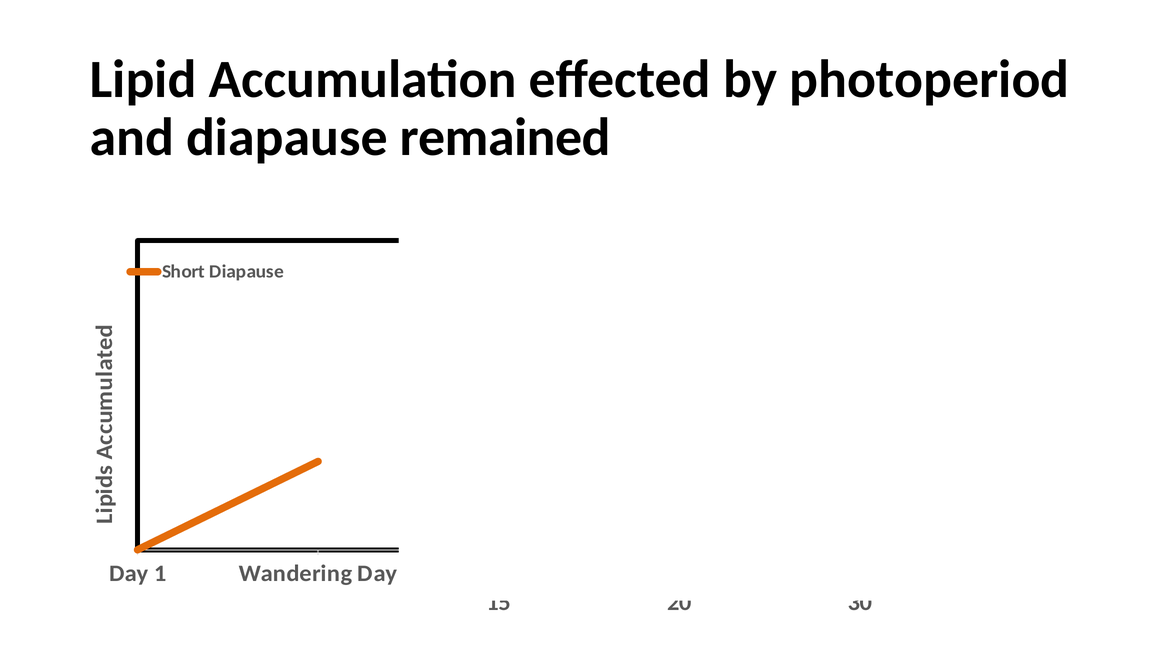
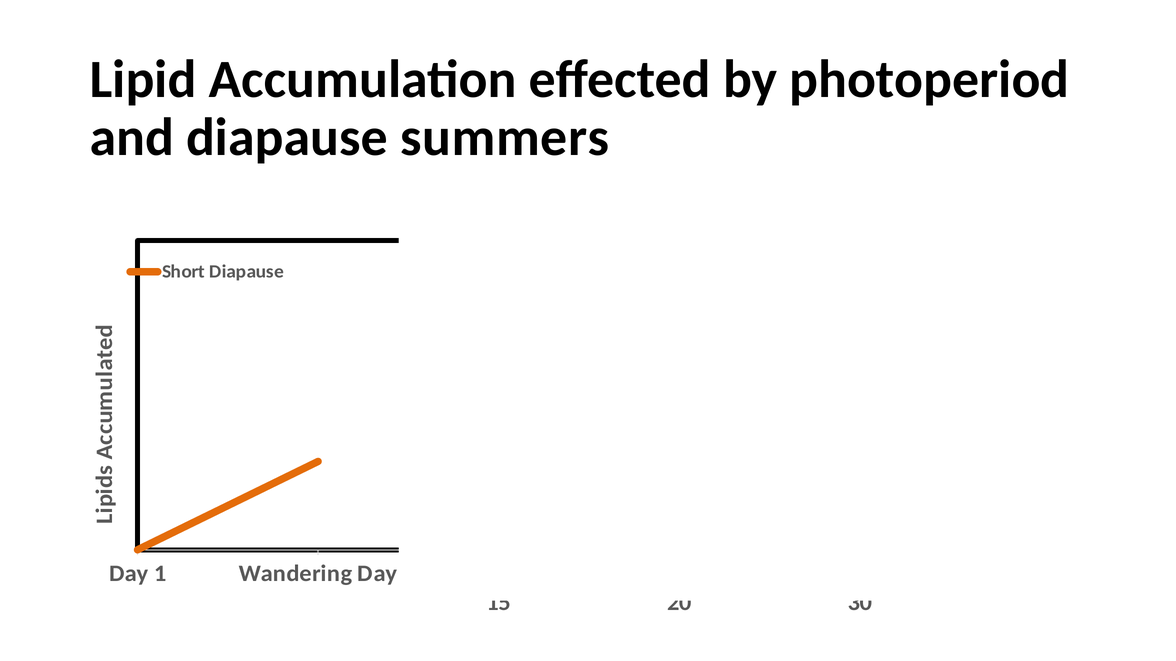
remained: remained -> summers (505, 138)
